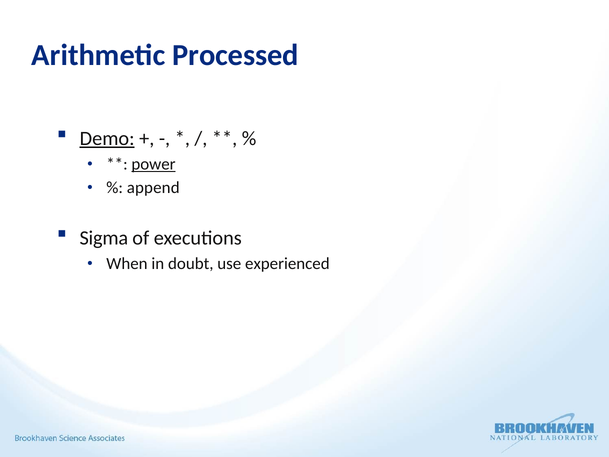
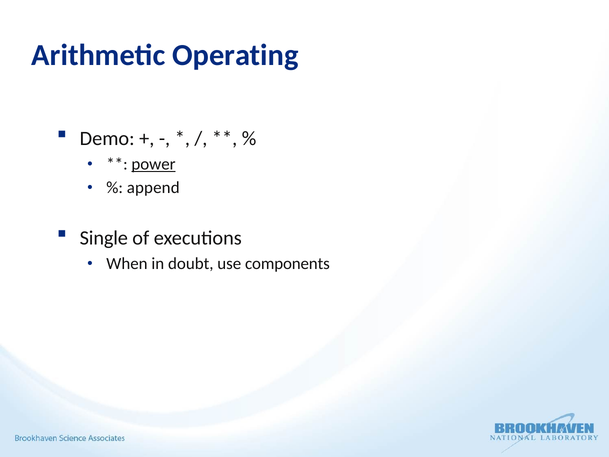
Processed: Processed -> Operating (235, 55)
Demo underline: present -> none (107, 138)
Sigma: Sigma -> Single (104, 238)
experienced: experienced -> components (287, 263)
